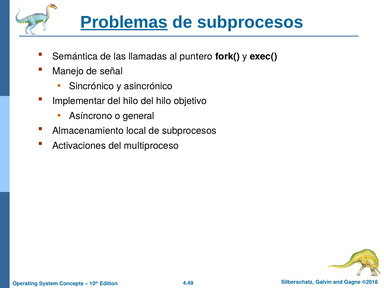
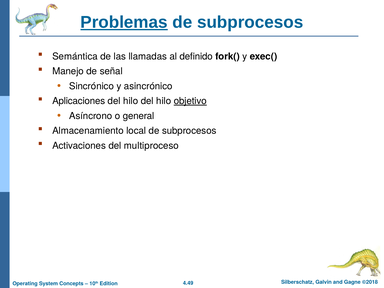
puntero: puntero -> definido (196, 56)
Implementar: Implementar -> Aplicaciones (79, 101)
objetivo underline: none -> present (190, 101)
